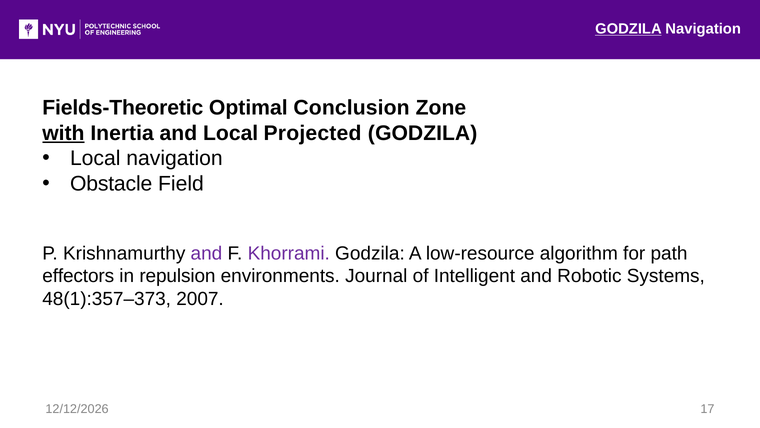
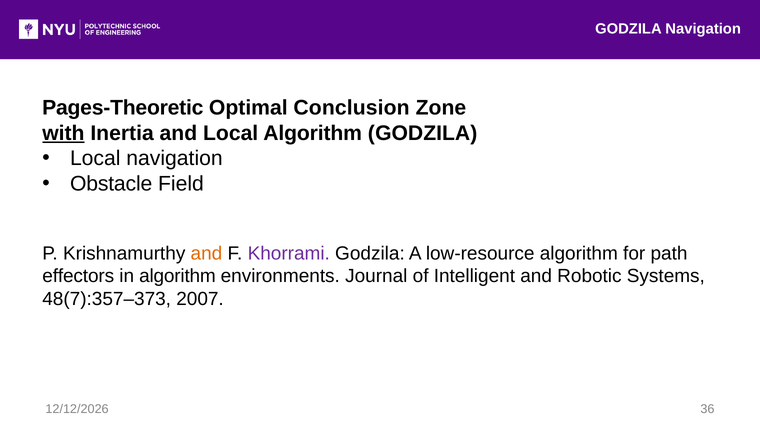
GODZILA underline: present -> none (628, 29)
Fields-Theoretic: Fields-Theoretic -> Pages-Theoretic (123, 108)
Local Projected: Projected -> Algorithm (313, 133)
and colour: purple -> orange (206, 253)
in repulsion: repulsion -> algorithm (177, 276)
48(1):357–373: 48(1):357–373 -> 48(7):357–373 (107, 299)
17: 17 -> 36 (707, 408)
